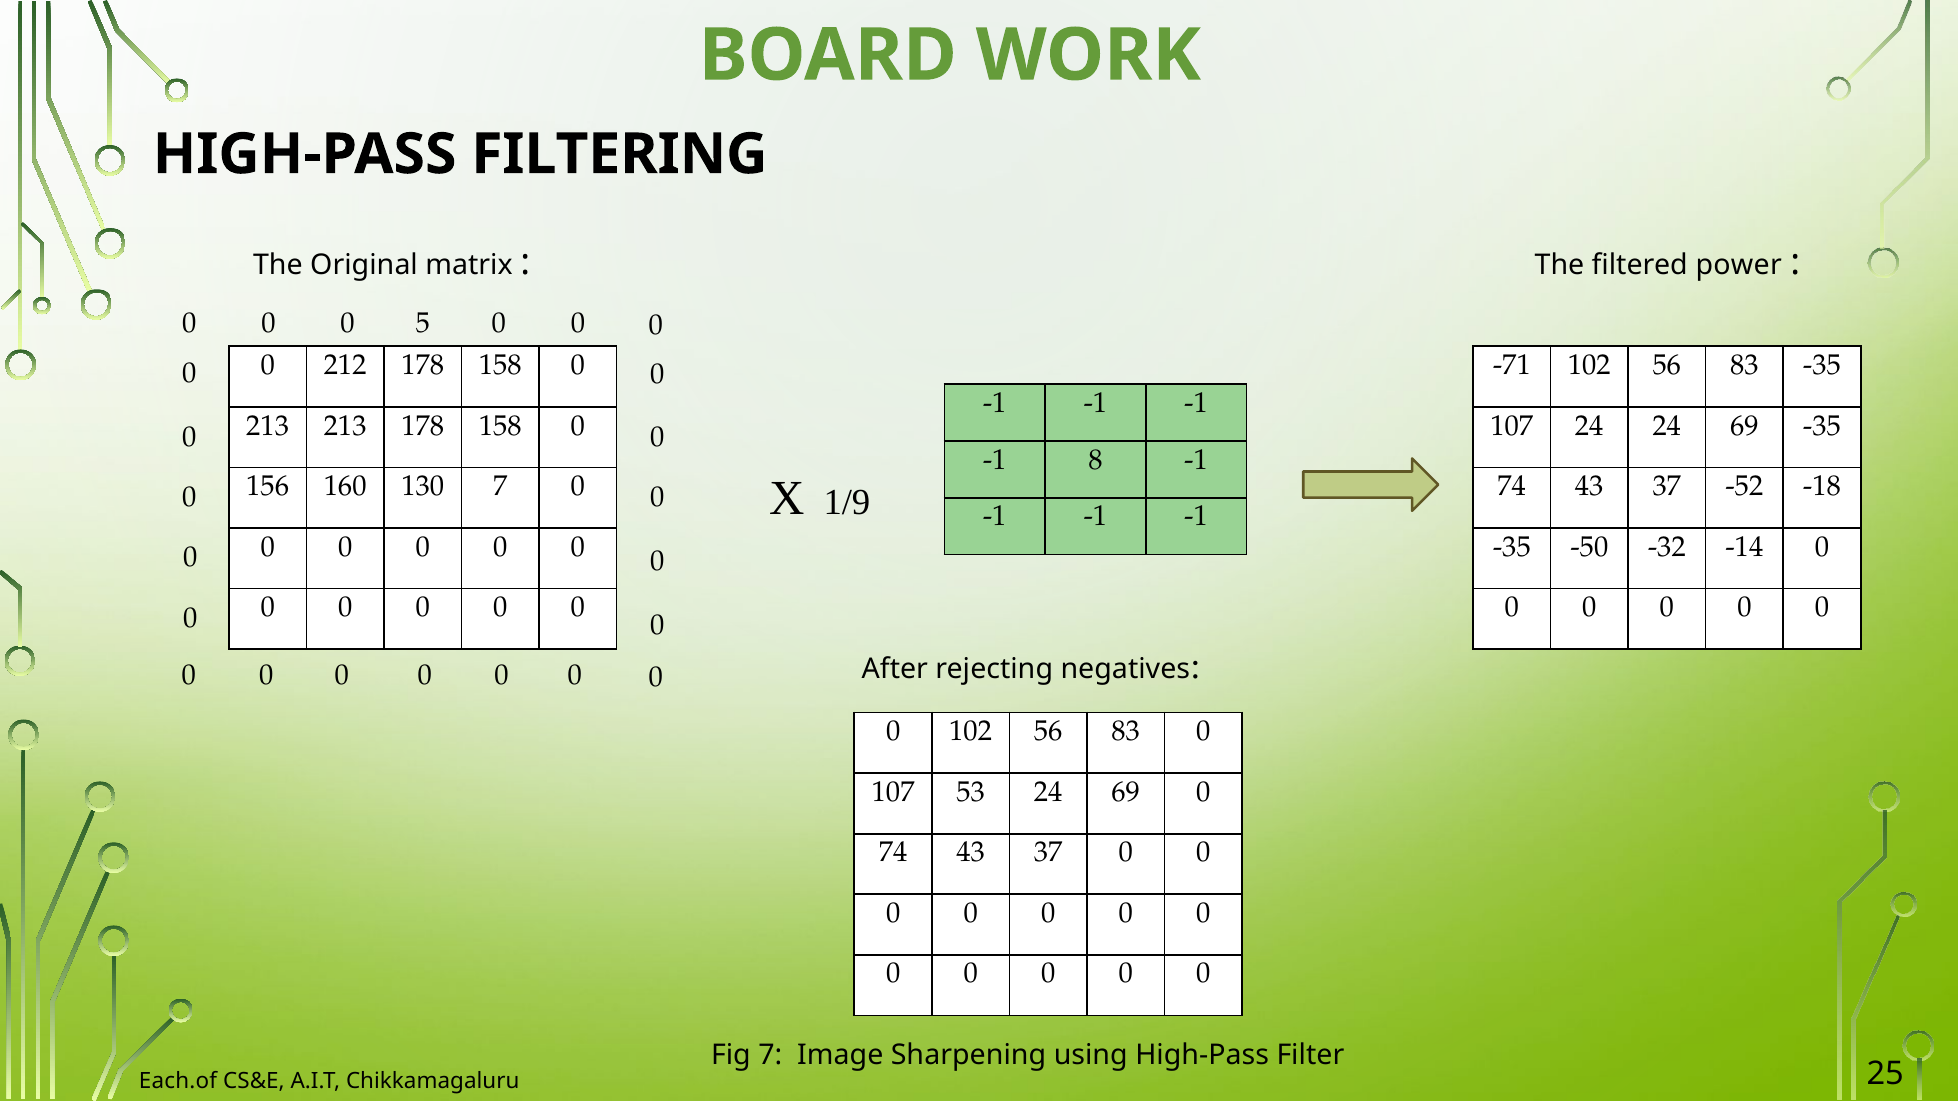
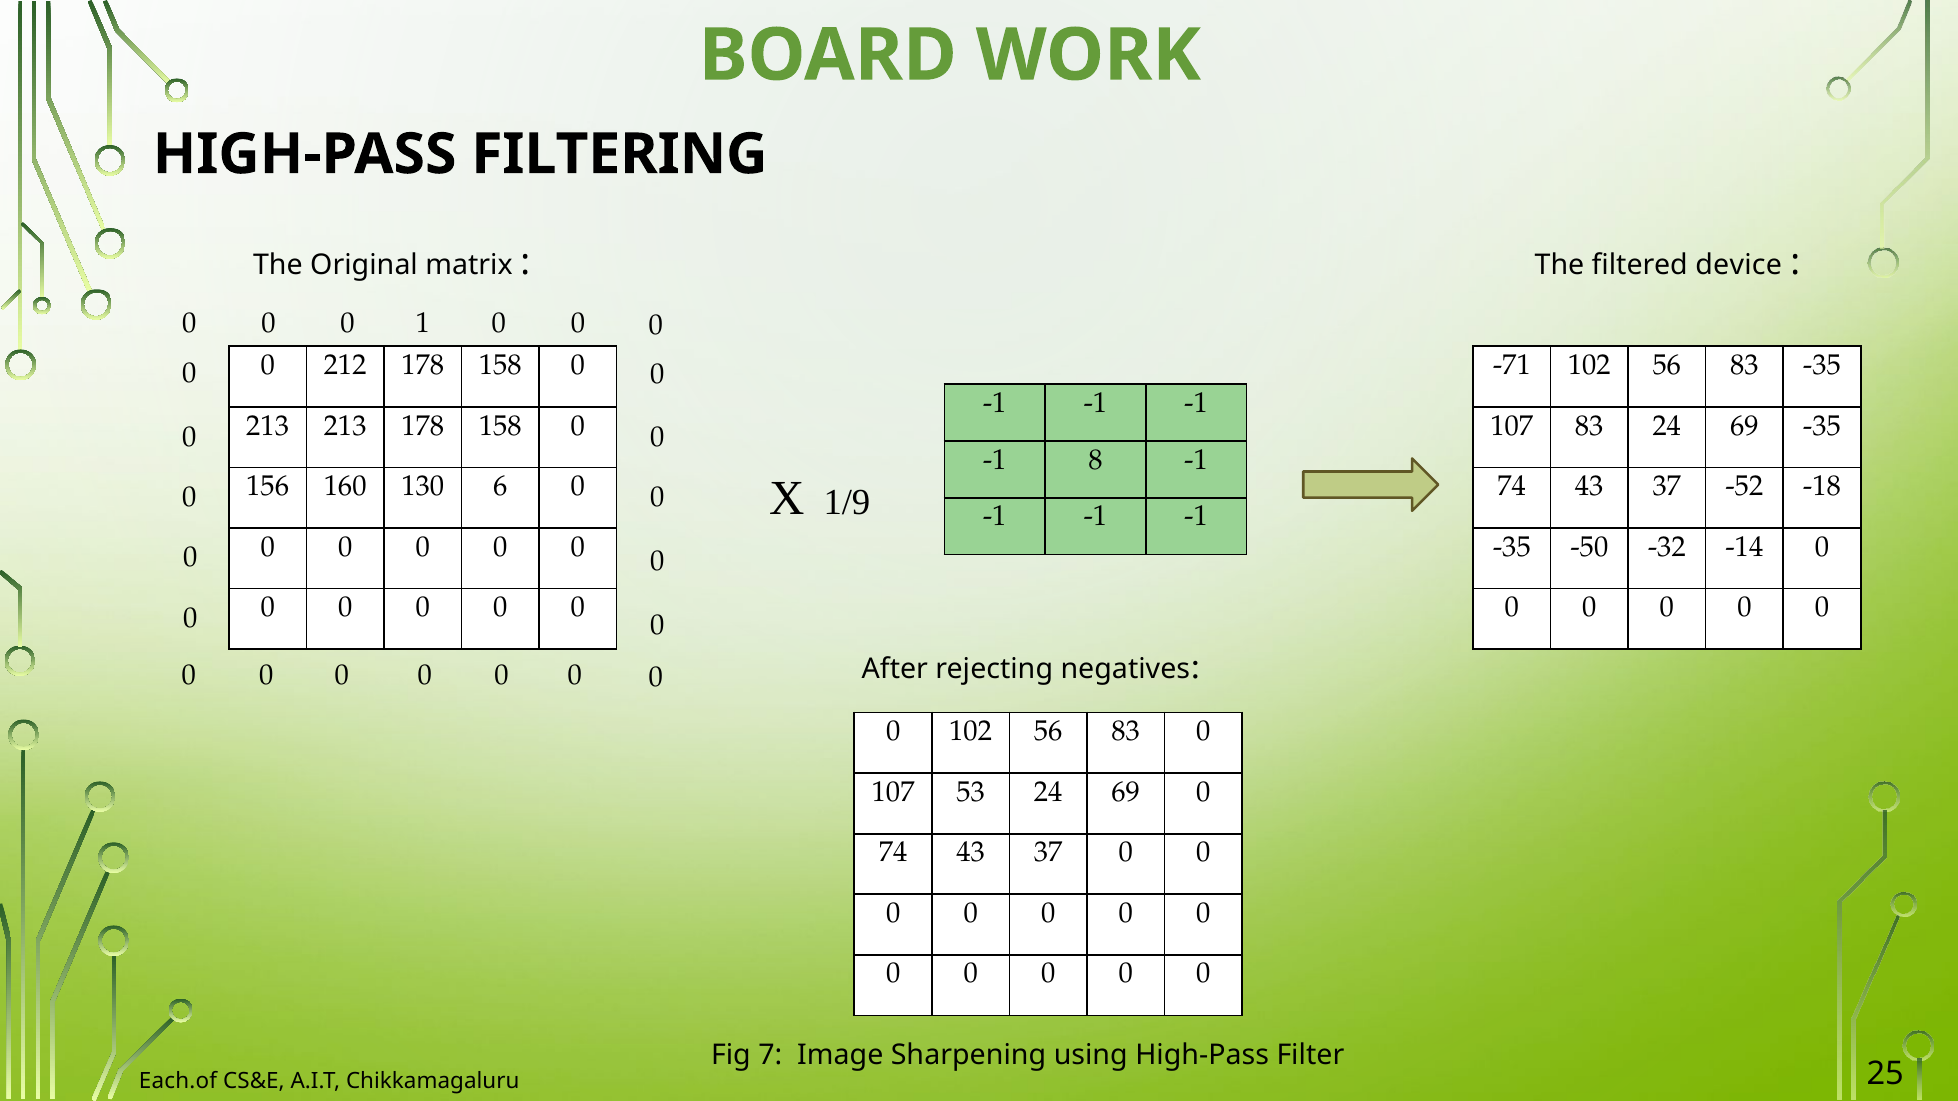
power: power -> device (1739, 265)
5: 5 -> 1 (423, 323)
107 24: 24 -> 83 (1589, 426)
130 7: 7 -> 6 (500, 486)
